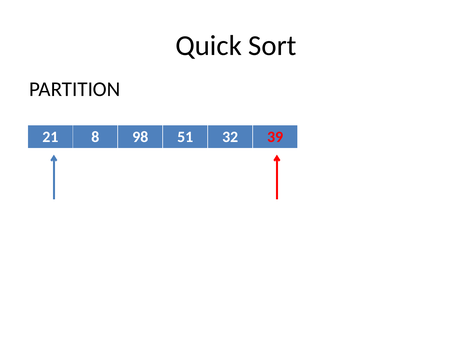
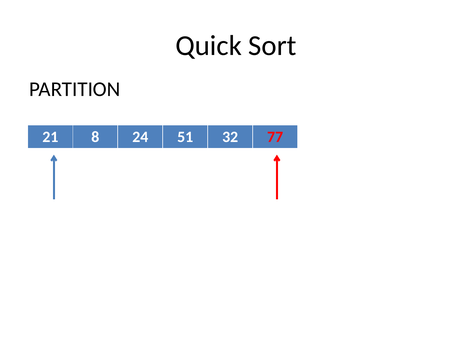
98: 98 -> 24 (140, 137)
39: 39 -> 77 (275, 137)
